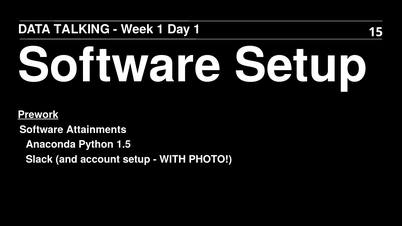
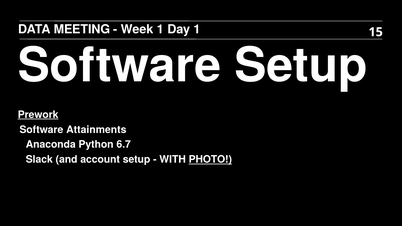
TALKING: TALKING -> MEETING (82, 29)
1.5: 1.5 -> 6.7 (124, 144)
PHOTO underline: none -> present (210, 159)
